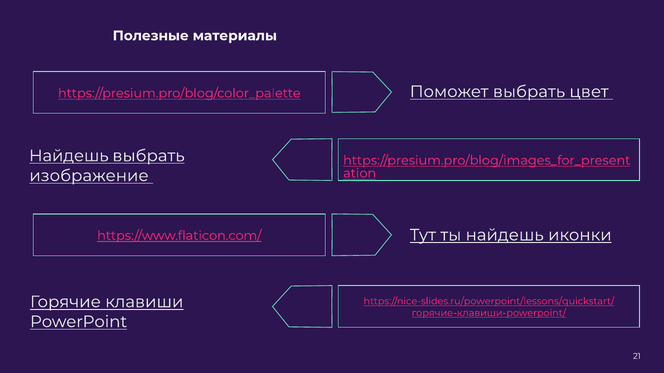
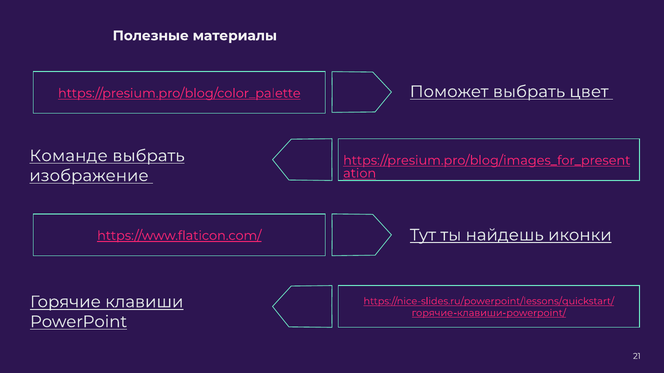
Найдешь: Найдешь -> Команде (69, 156)
